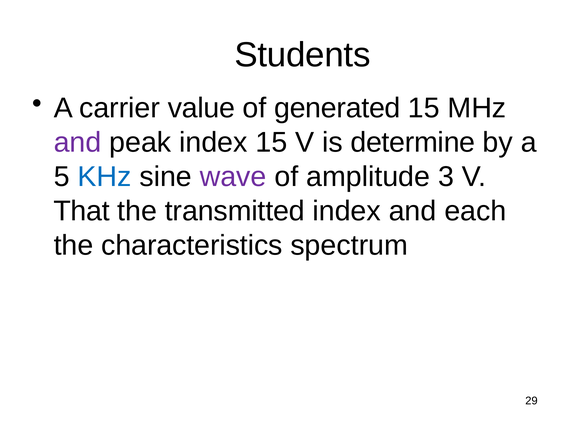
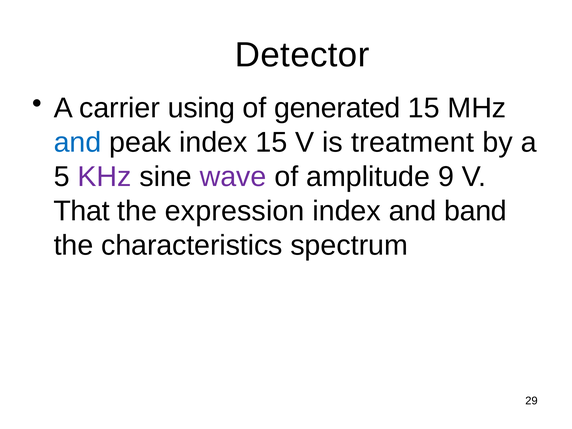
Students: Students -> Detector (302, 55)
value: value -> using (201, 108)
and colour: purple -> blue (78, 143)
determine: determine -> treatment (413, 143)
KHz colour: blue -> purple (105, 177)
3: 3 -> 9 (446, 177)
transmitted: transmitted -> expression (235, 211)
each: each -> band (475, 211)
